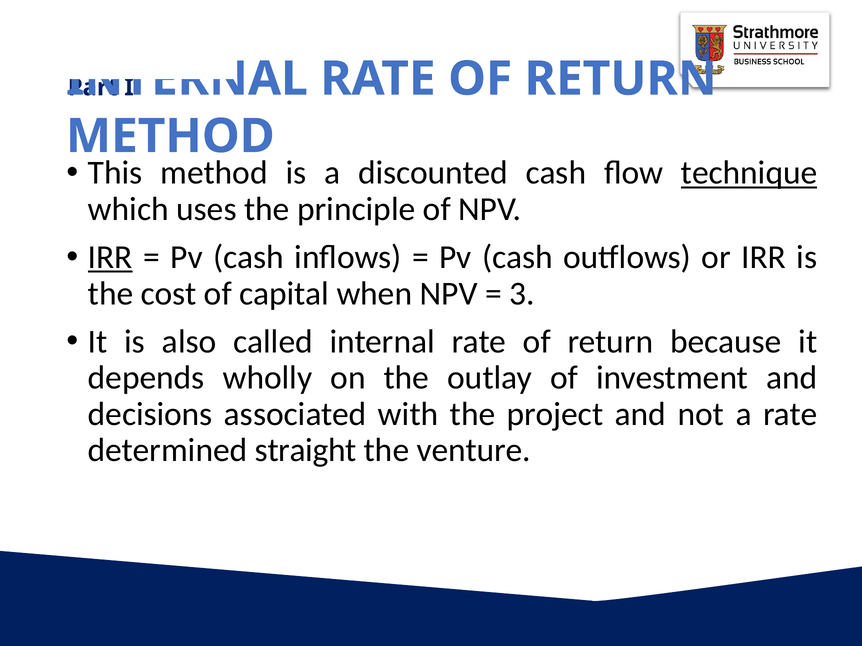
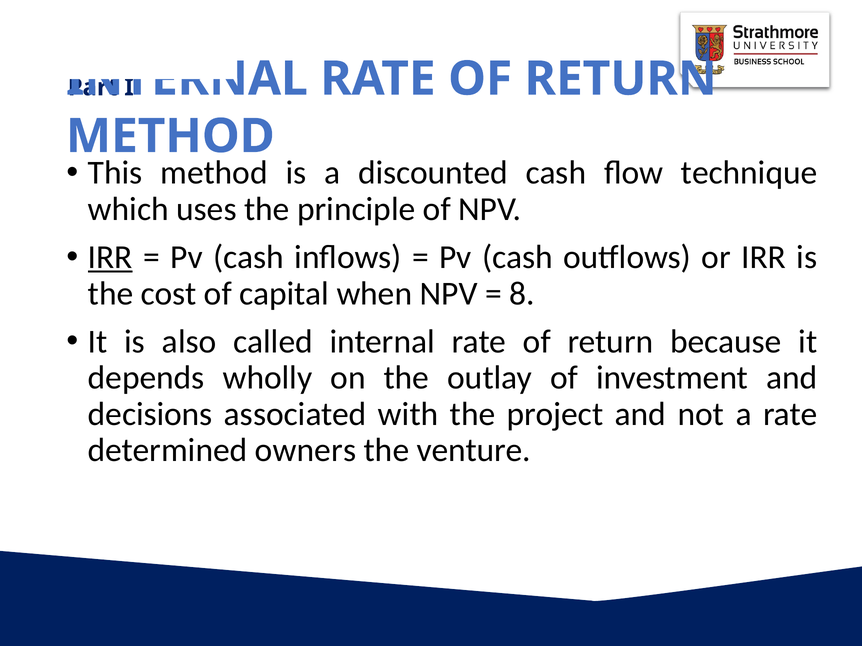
technique underline: present -> none (749, 173)
3: 3 -> 8 (522, 294)
straight: straight -> owners (305, 451)
